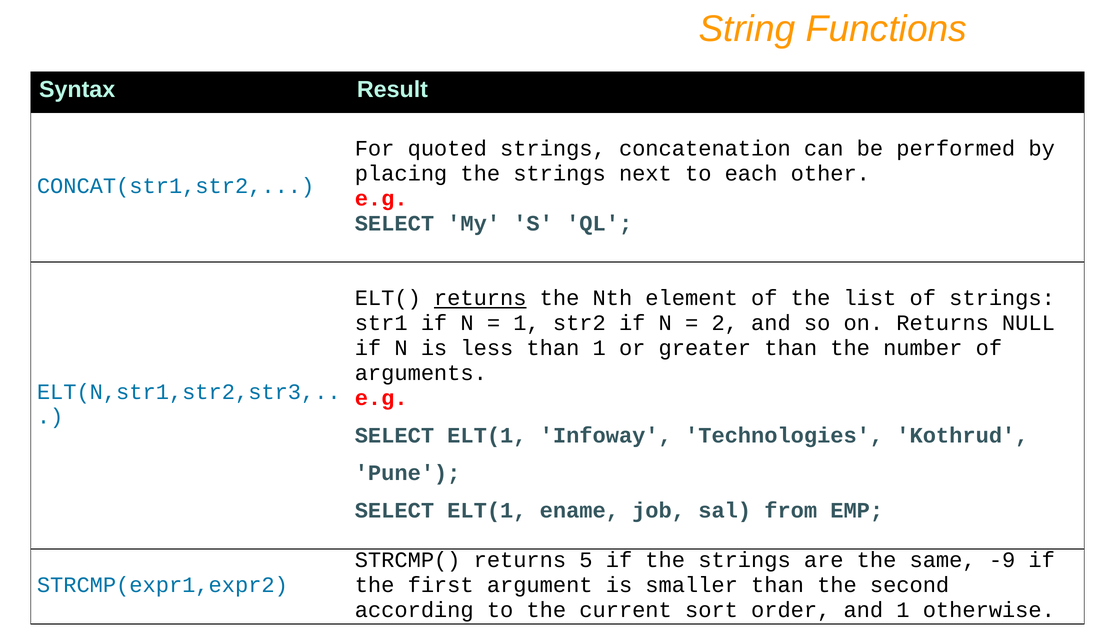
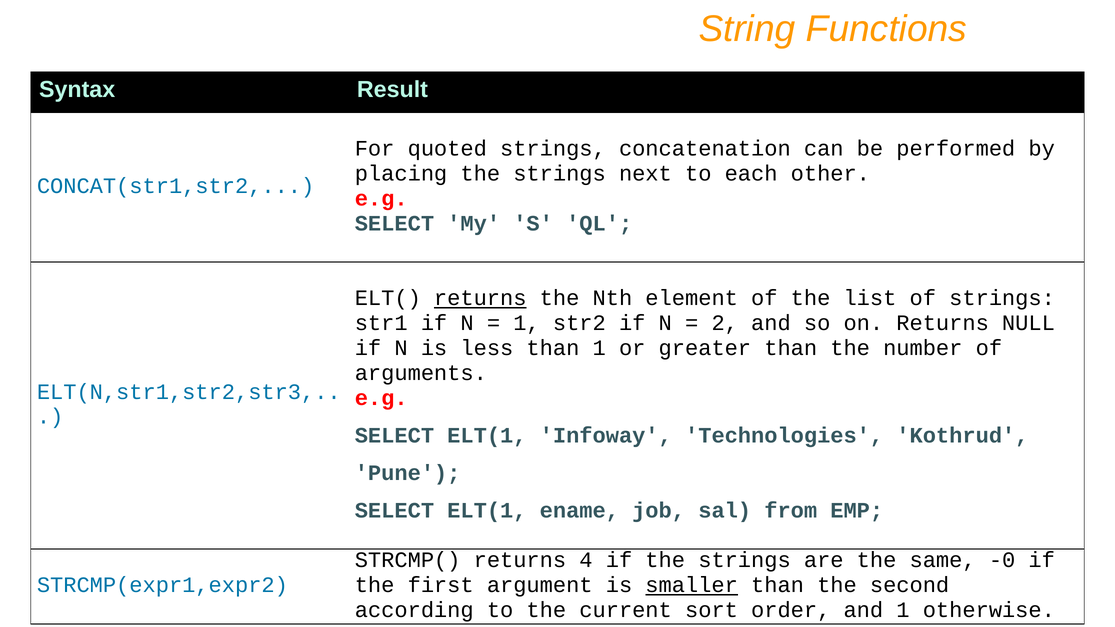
5: 5 -> 4 (586, 560)
-9: -9 -> -0 (1002, 560)
smaller underline: none -> present (692, 585)
